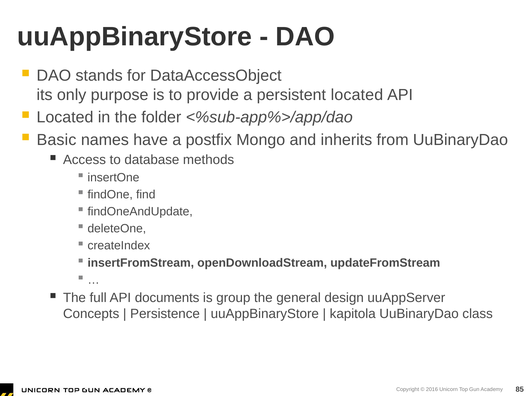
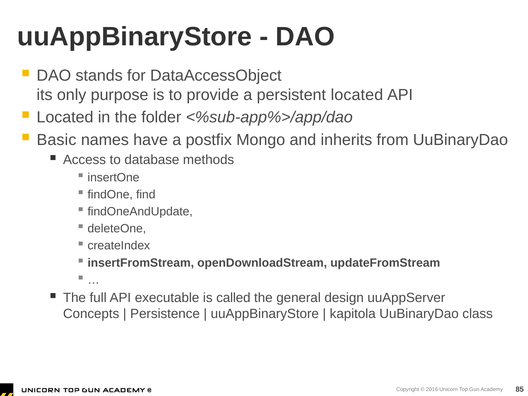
documents: documents -> executable (167, 298)
group: group -> called (233, 298)
